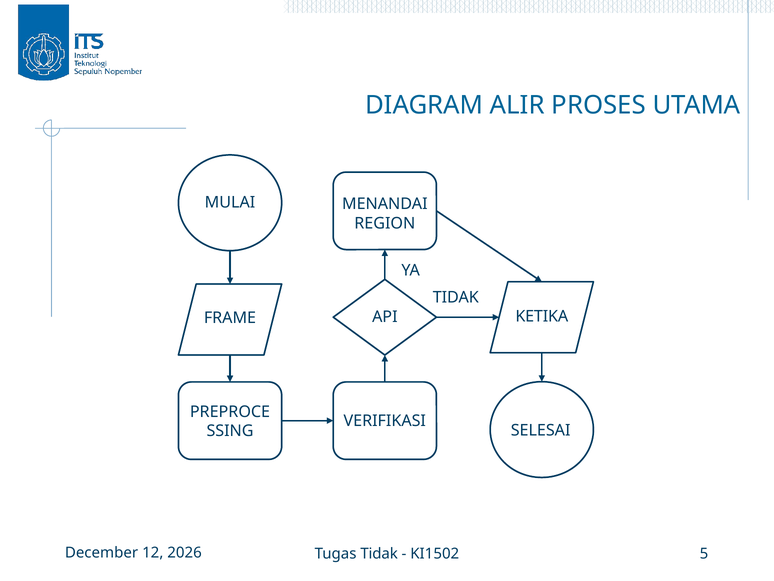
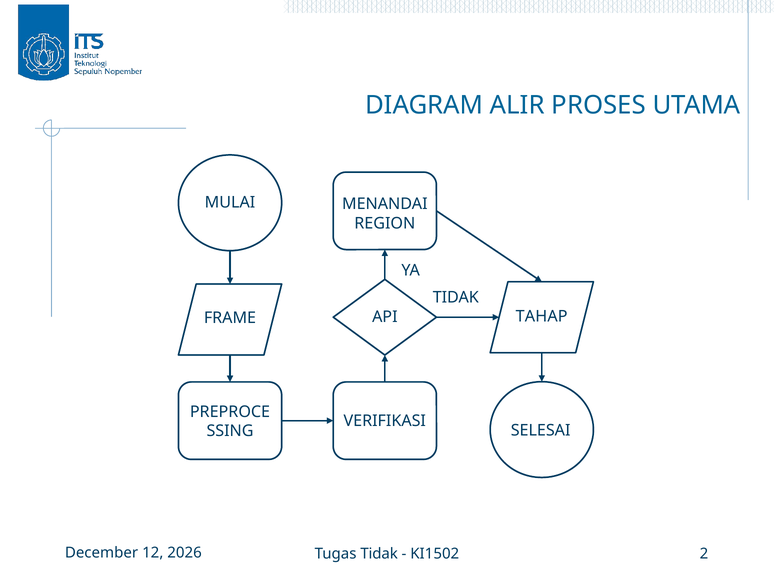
KETIKA: KETIKA -> TAHAP (542, 316)
5: 5 -> 2 (704, 553)
